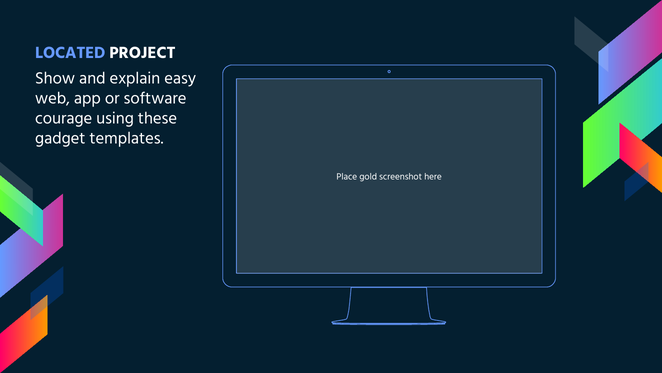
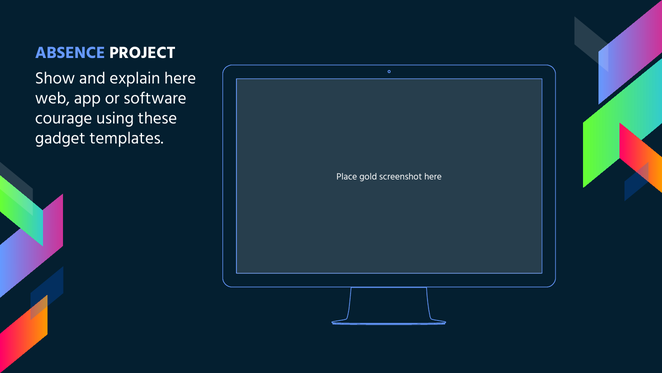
LOCATED: LOCATED -> ABSENCE (70, 53)
explain easy: easy -> here (180, 78)
